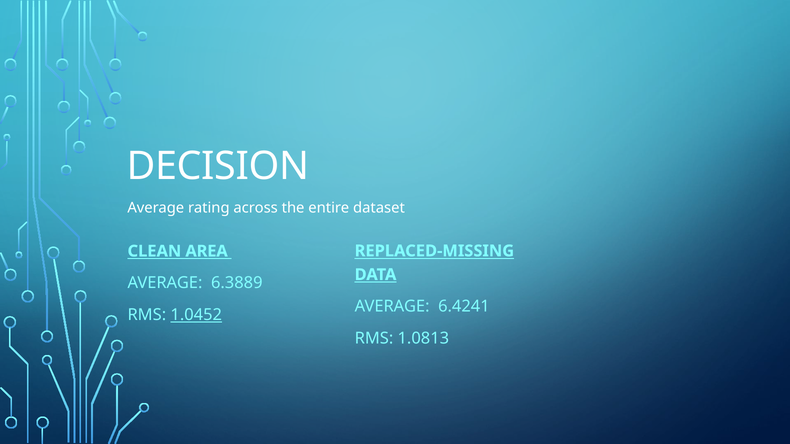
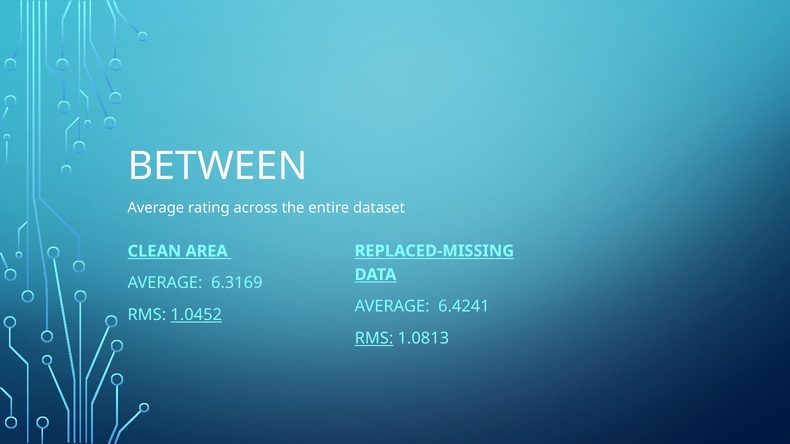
DECISION: DECISION -> BETWEEN (218, 166)
6.3889: 6.3889 -> 6.3169 (237, 283)
RMS underline: none -> present (374, 339)
